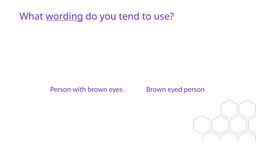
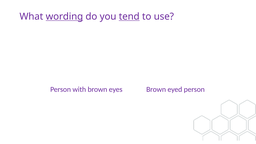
tend underline: none -> present (129, 16)
